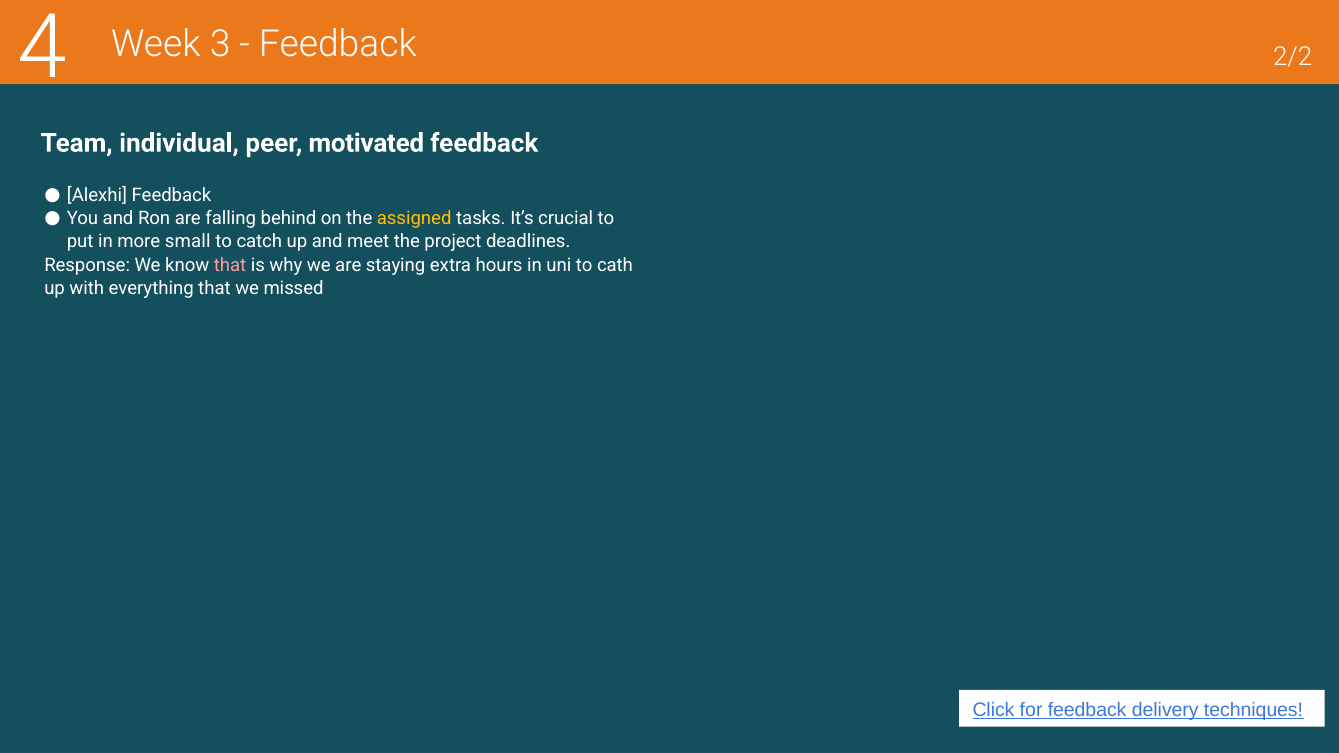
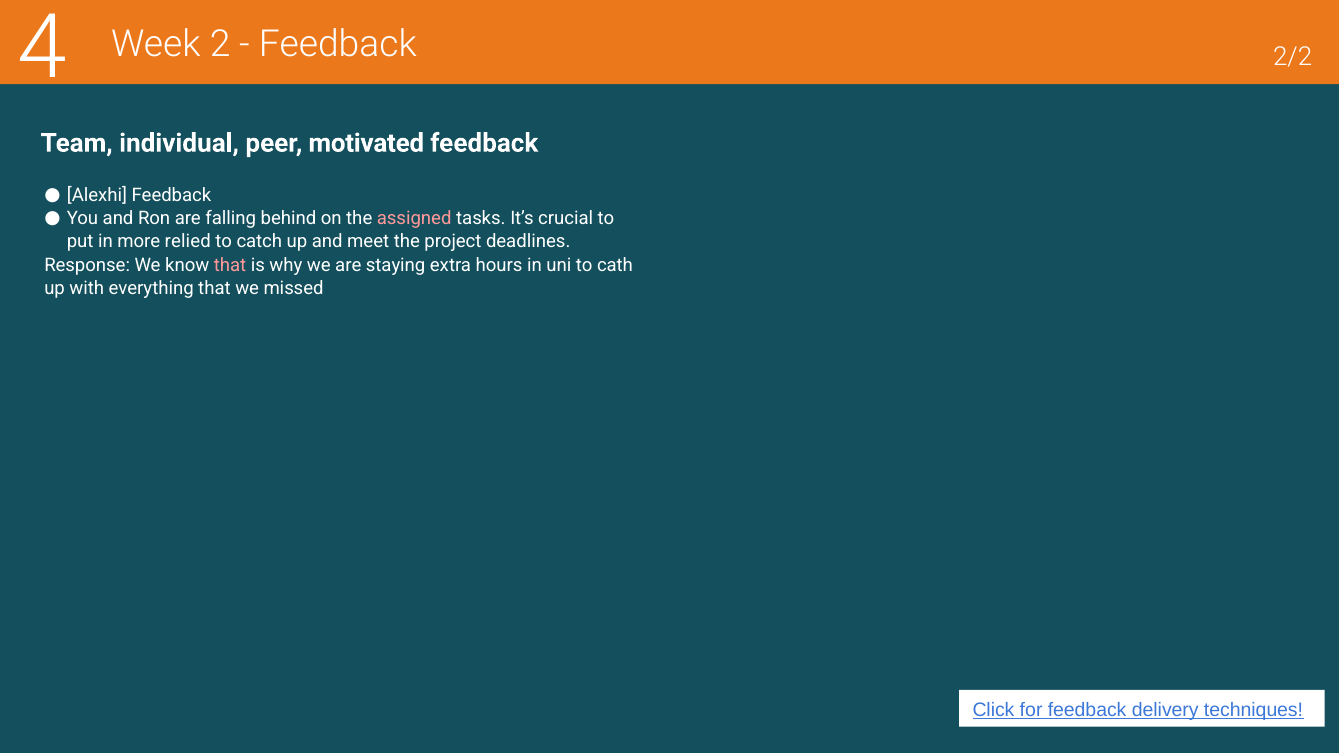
3: 3 -> 2 (220, 44)
assigned colour: yellow -> pink (414, 219)
small: small -> relied (188, 242)
